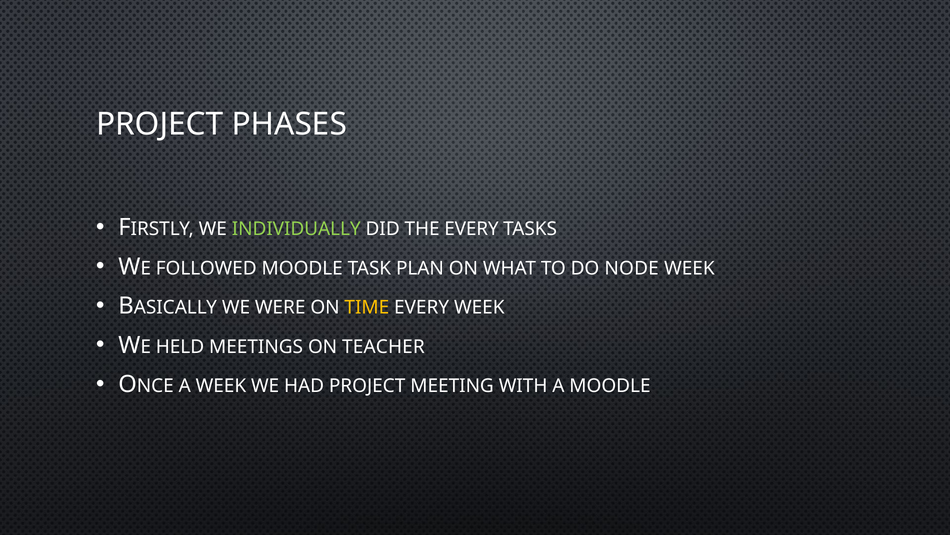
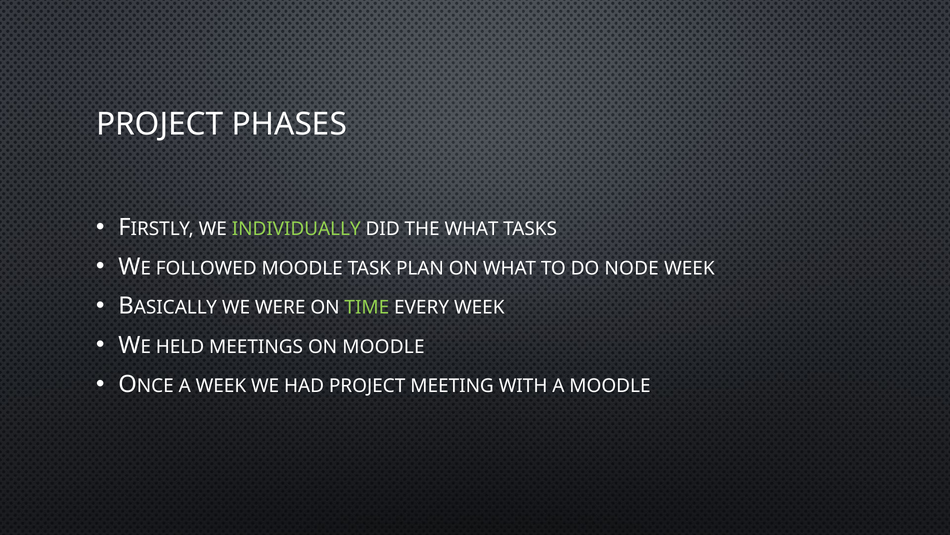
THE EVERY: EVERY -> WHAT (471, 229)
TIME colour: yellow -> light green (367, 307)
ON TEACHER: TEACHER -> MOODLE (383, 346)
